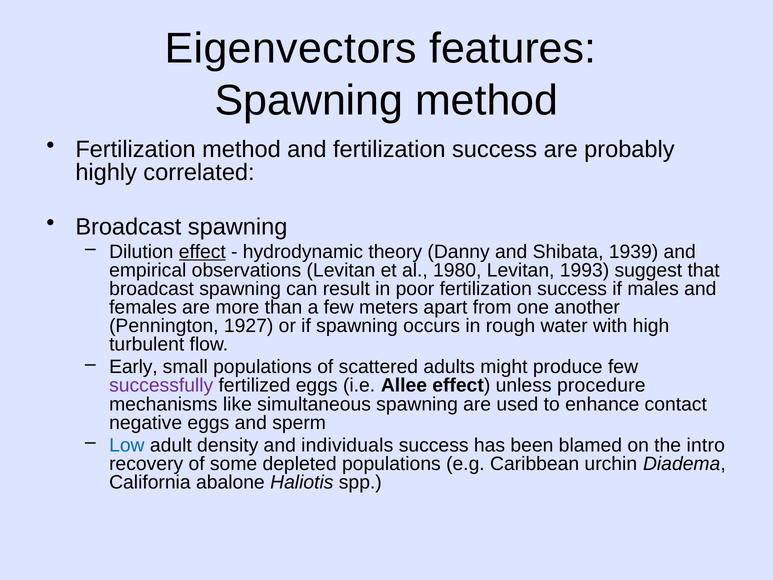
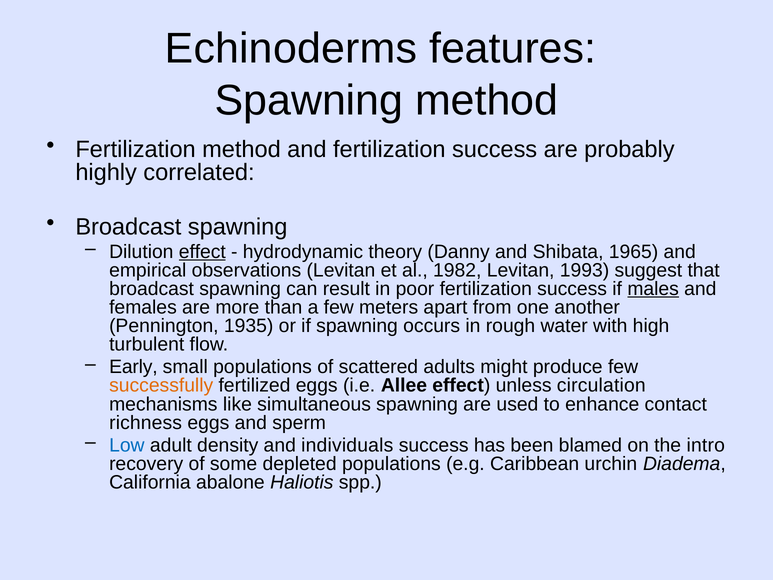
Eigenvectors: Eigenvectors -> Echinoderms (291, 49)
1939: 1939 -> 1965 (634, 252)
1980: 1980 -> 1982 (457, 270)
males underline: none -> present (653, 289)
1927: 1927 -> 1935 (249, 326)
successfully colour: purple -> orange (161, 385)
procedure: procedure -> circulation (601, 385)
negative: negative -> richness (146, 423)
